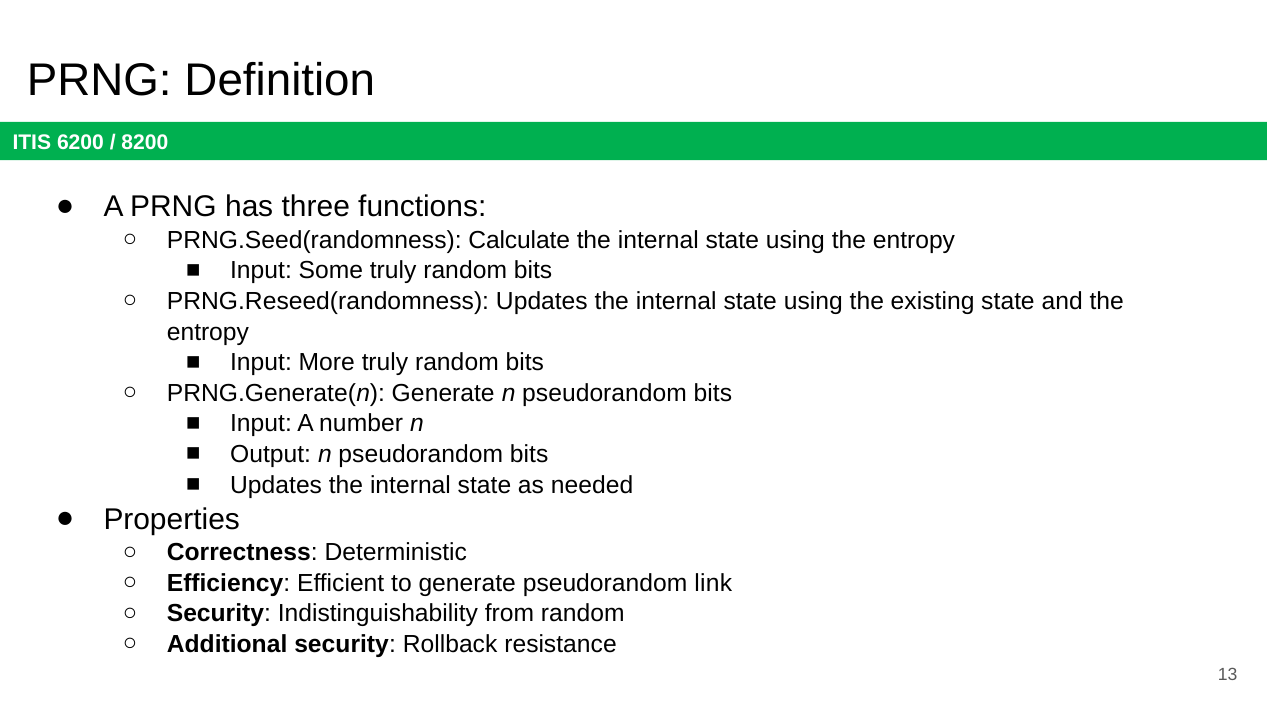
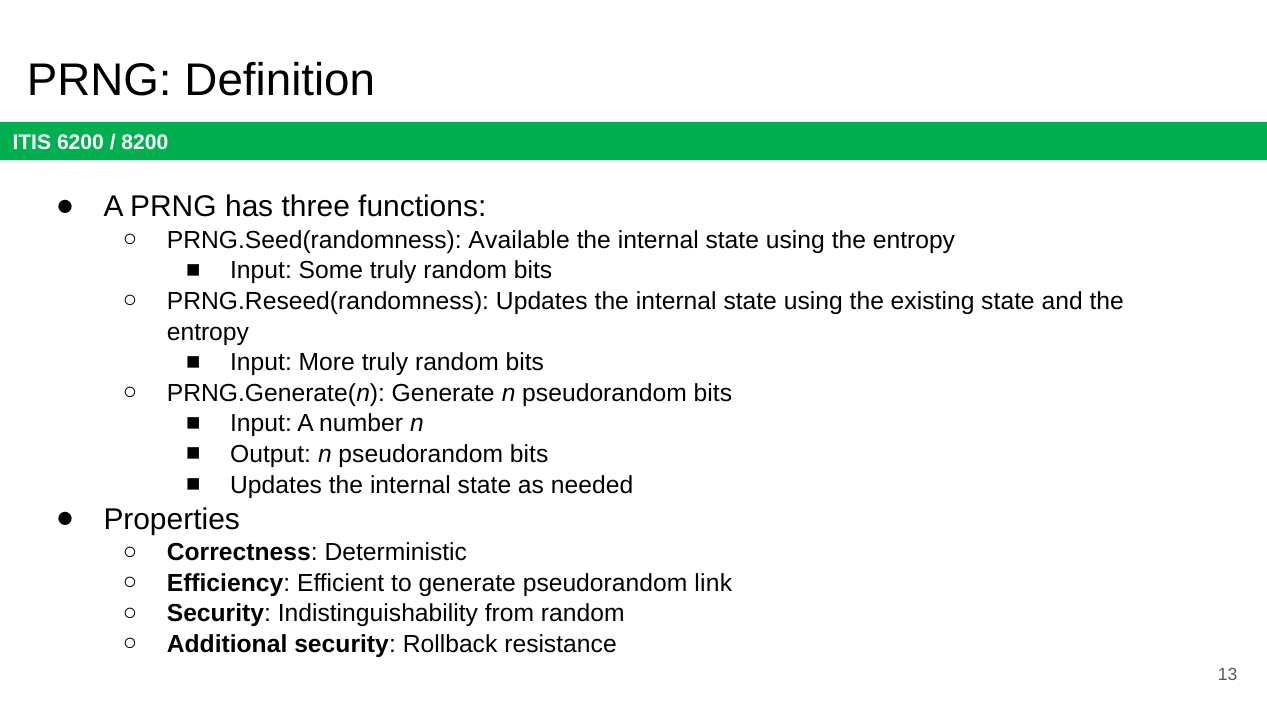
Calculate: Calculate -> Available (519, 240)
